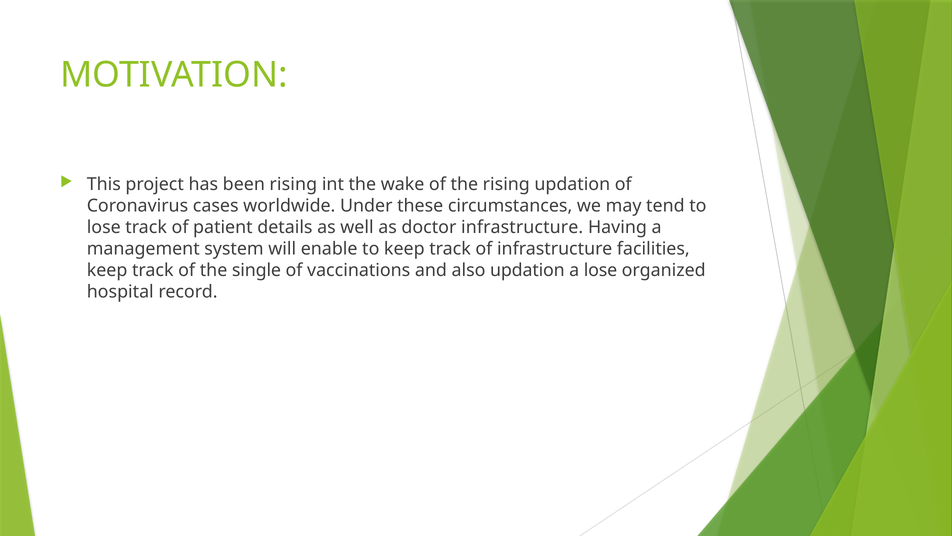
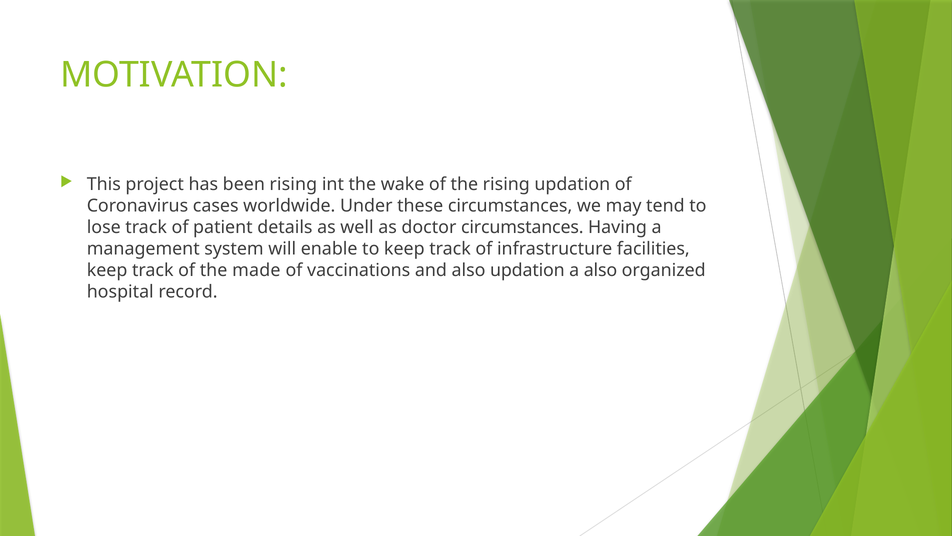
doctor infrastructure: infrastructure -> circumstances (522, 227)
single: single -> made (256, 270)
a lose: lose -> also (601, 270)
